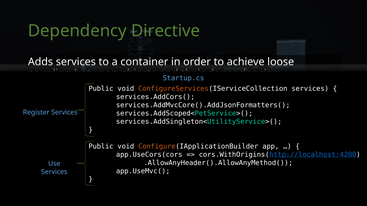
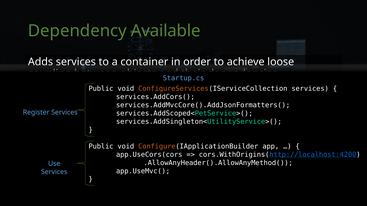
Directive: Directive -> Available (166, 31)
